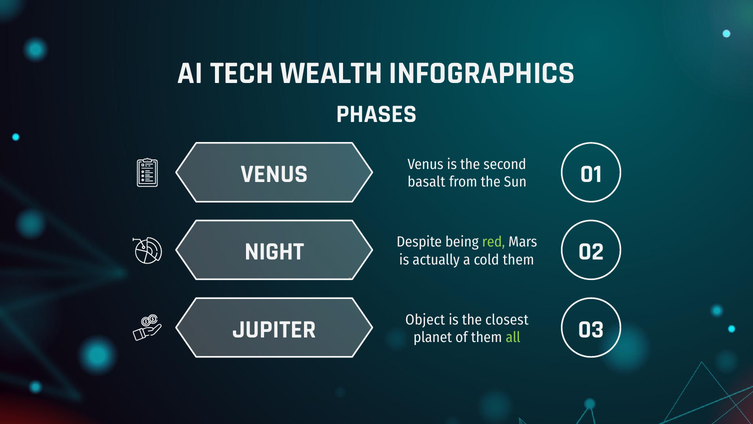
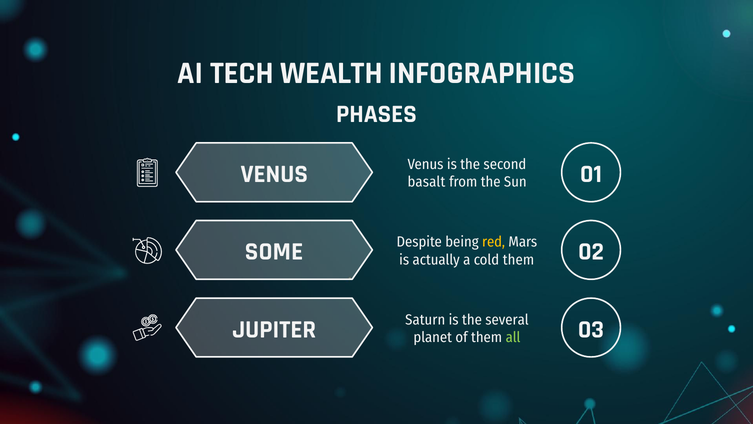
NIGHT: NIGHT -> SOME (274, 251)
red colour: light green -> yellow (494, 242)
Object: Object -> Saturn (425, 319)
closest: closest -> several (507, 319)
